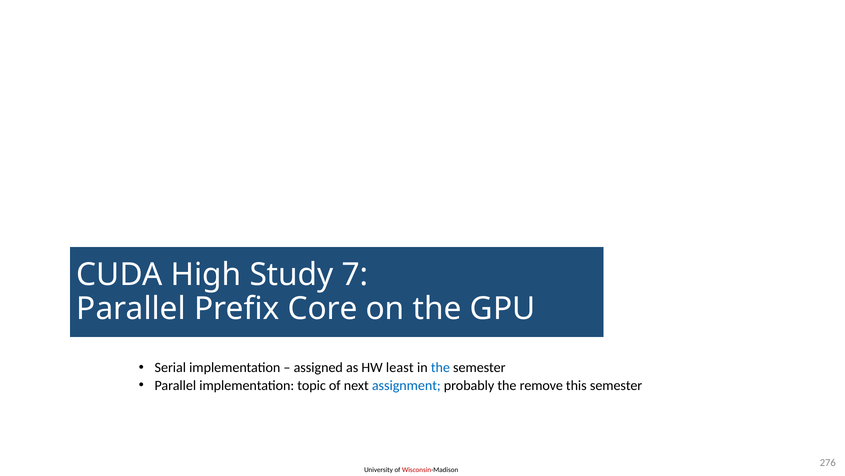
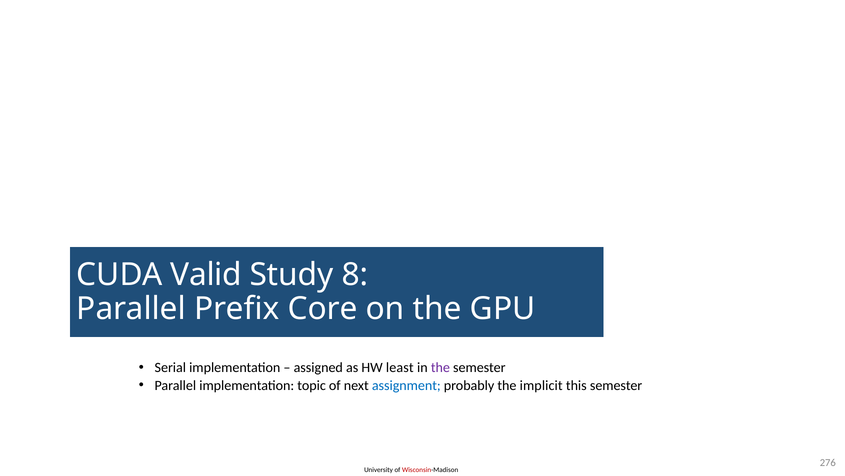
High: High -> Valid (206, 274)
7: 7 -> 8 (355, 274)
the colour: blue -> purple (440, 367)
remove: remove -> implicit (541, 385)
